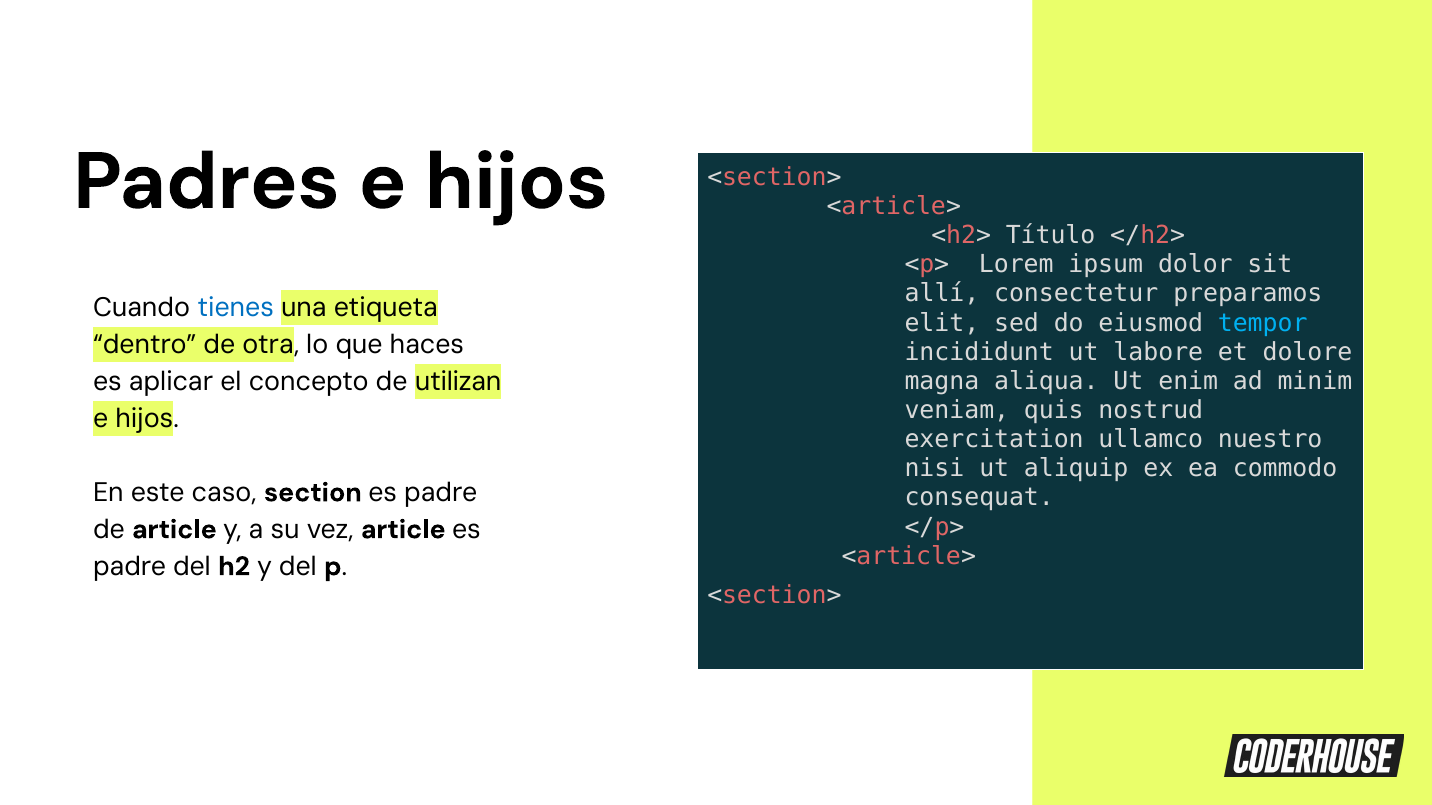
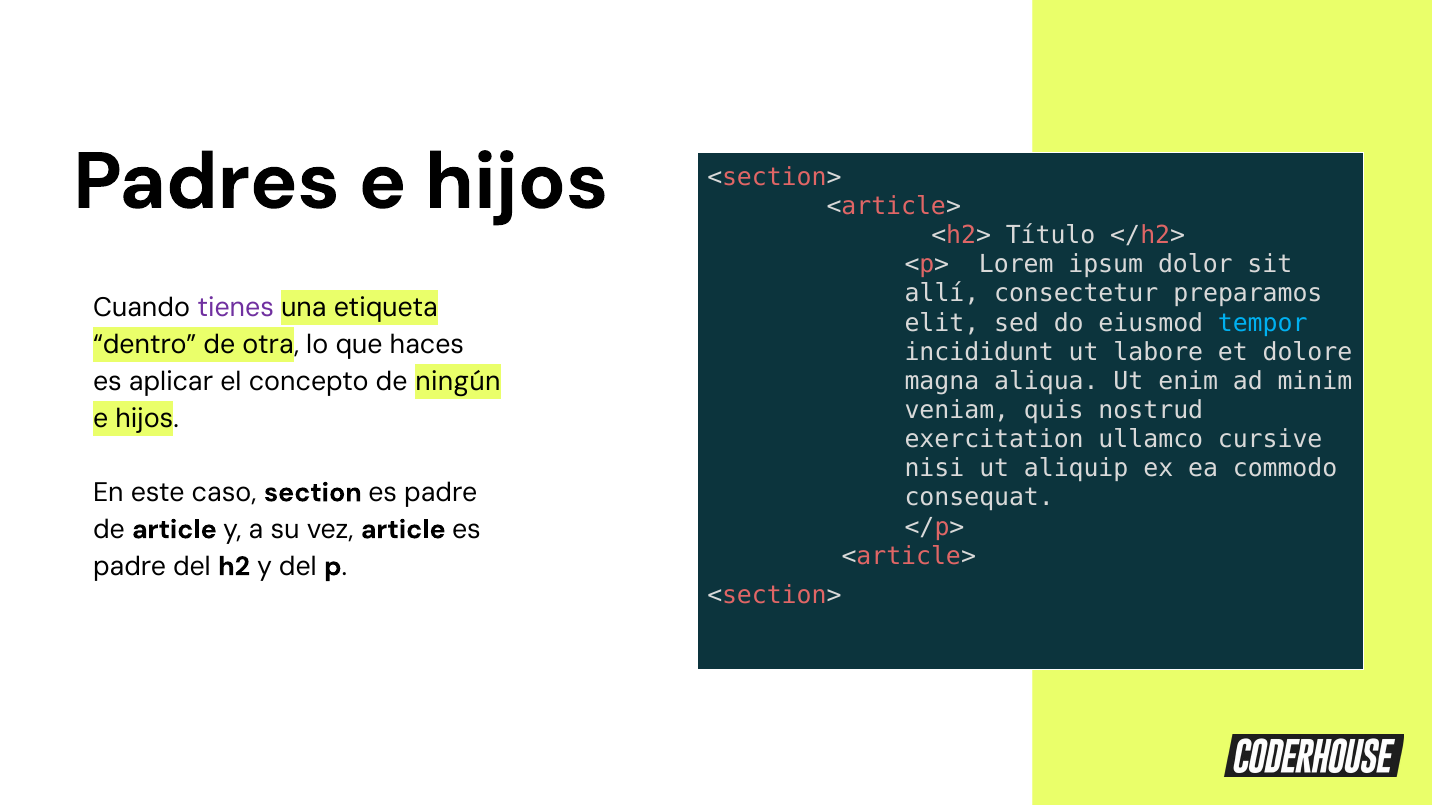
tienes colour: blue -> purple (236, 308)
utilizan: utilizan -> ningún (458, 382)
nuestro: nuestro -> cursive (1270, 440)
